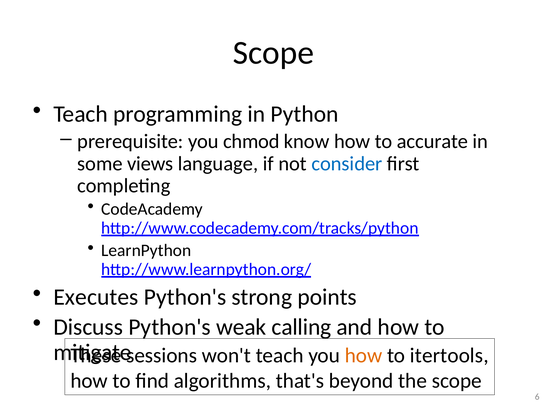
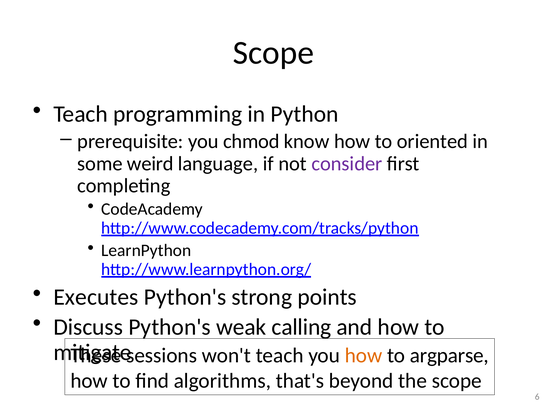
accurate: accurate -> oriented (432, 141)
views: views -> weird (150, 164)
consider colour: blue -> purple (347, 164)
itertools: itertools -> argparse (449, 356)
